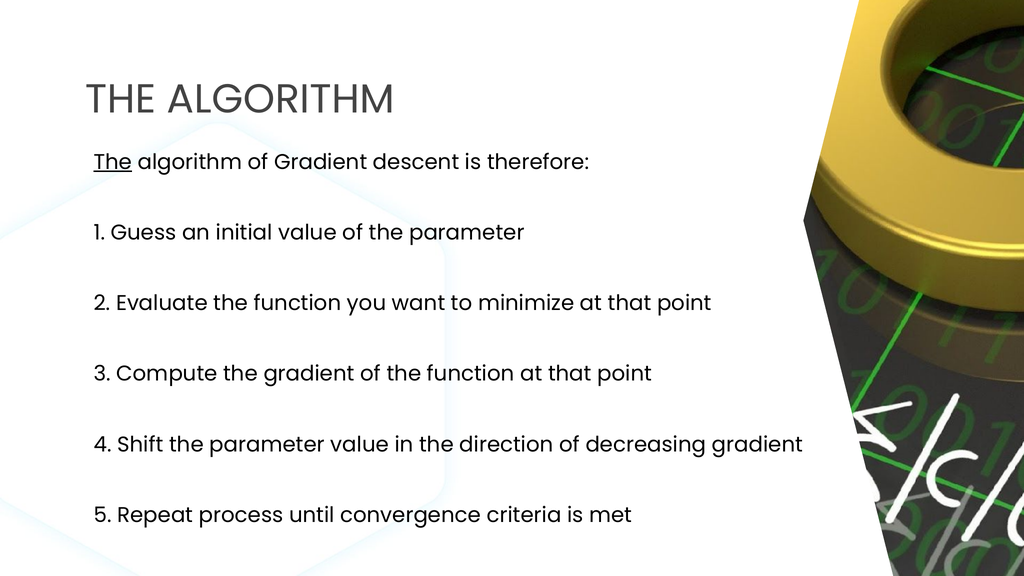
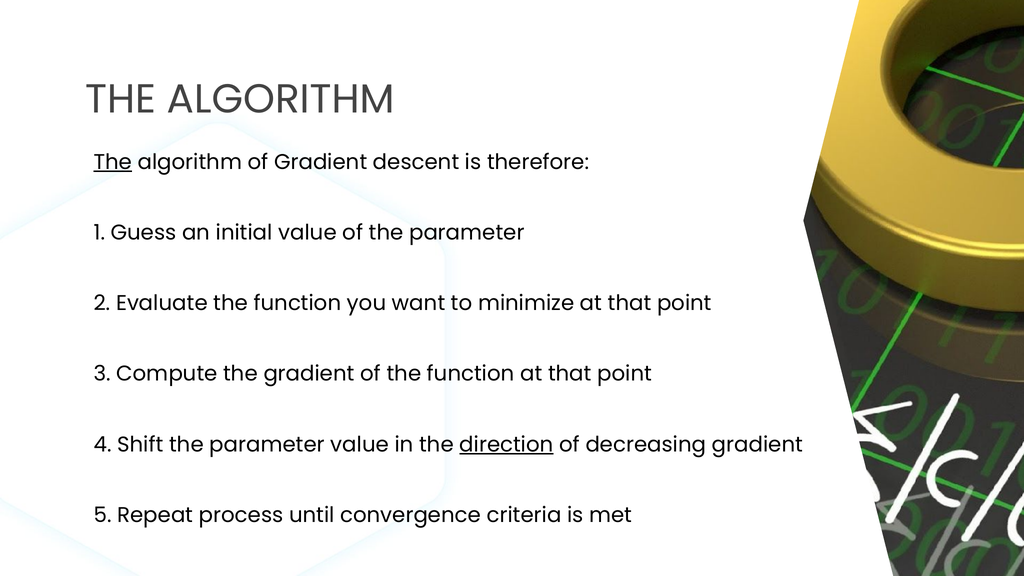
direction underline: none -> present (506, 445)
